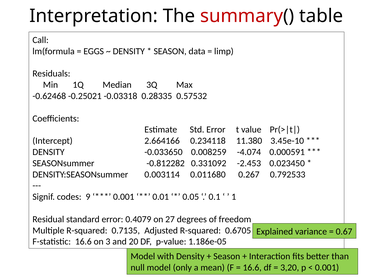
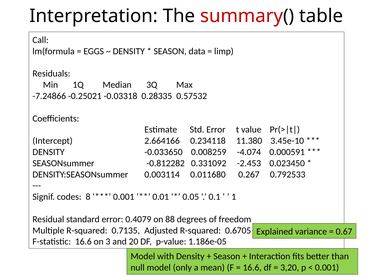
-0.62468: -0.62468 -> -7.24866 (49, 96)
9: 9 -> 8 (88, 197)
27: 27 -> 88 (170, 219)
